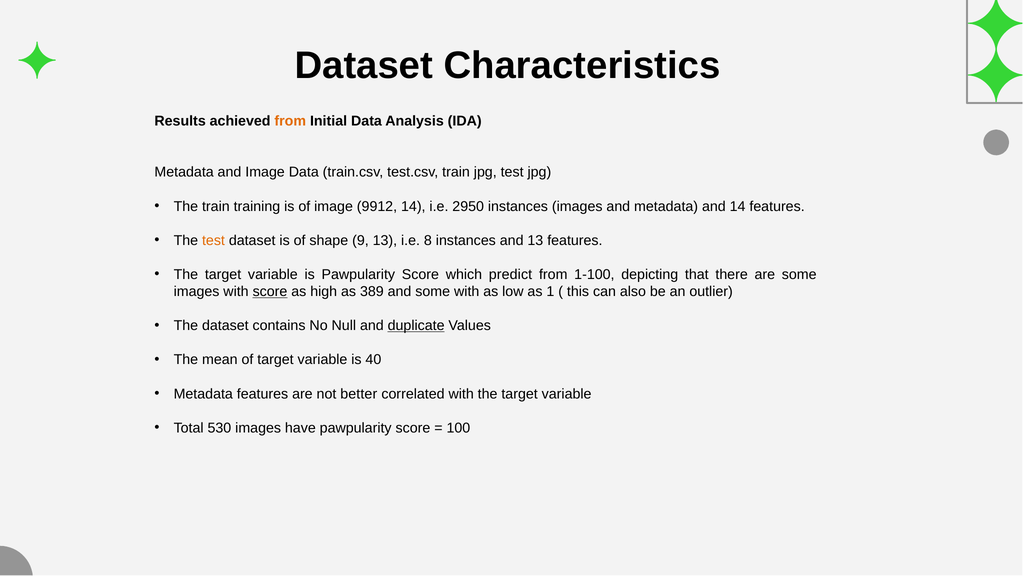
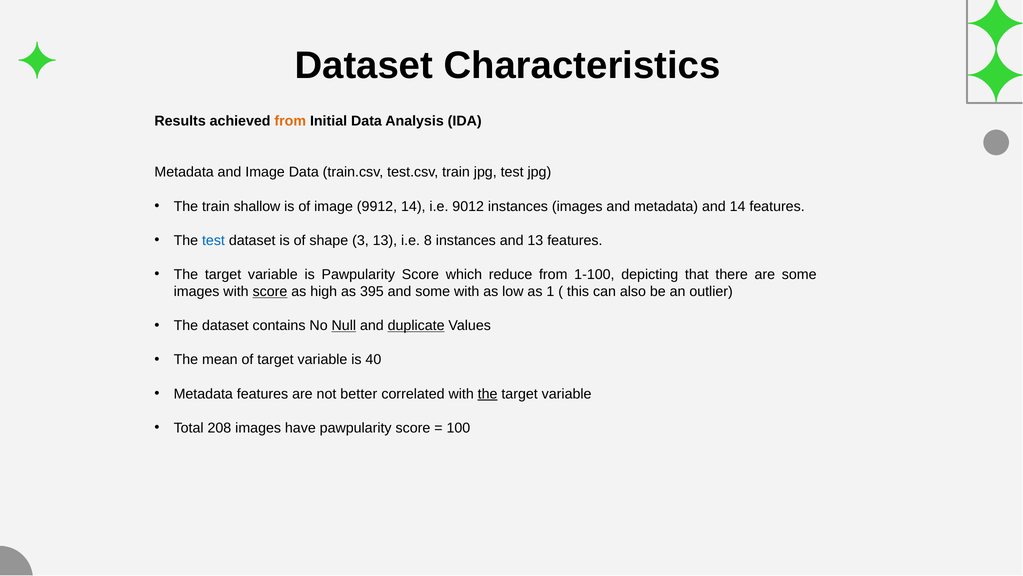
training: training -> shallow (257, 206)
2950: 2950 -> 9012 (468, 206)
test colour: orange -> blue (213, 240)
9: 9 -> 3 (360, 240)
predict: predict -> reduce (511, 274)
389: 389 -> 395 (372, 291)
Null underline: none -> present (344, 326)
the underline: none -> present (488, 394)
530: 530 -> 208 (219, 428)
